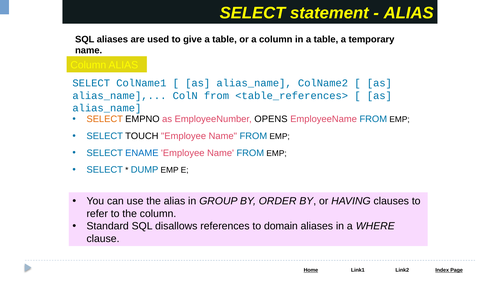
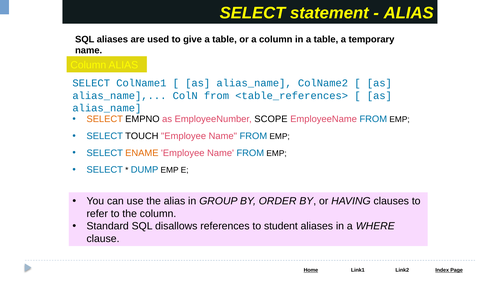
OPENS: OPENS -> SCOPE (271, 119)
ENAME colour: blue -> orange (142, 153)
domain: domain -> student (281, 226)
